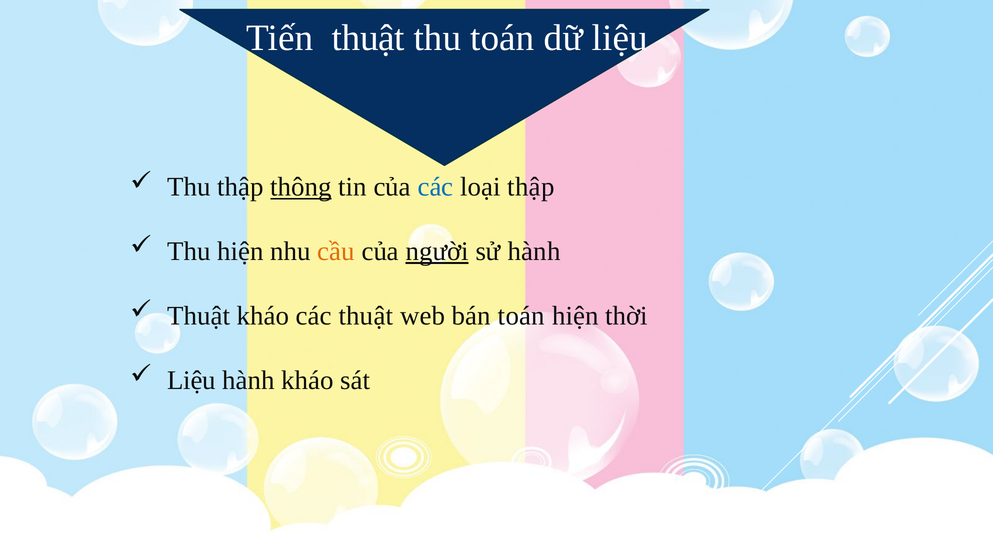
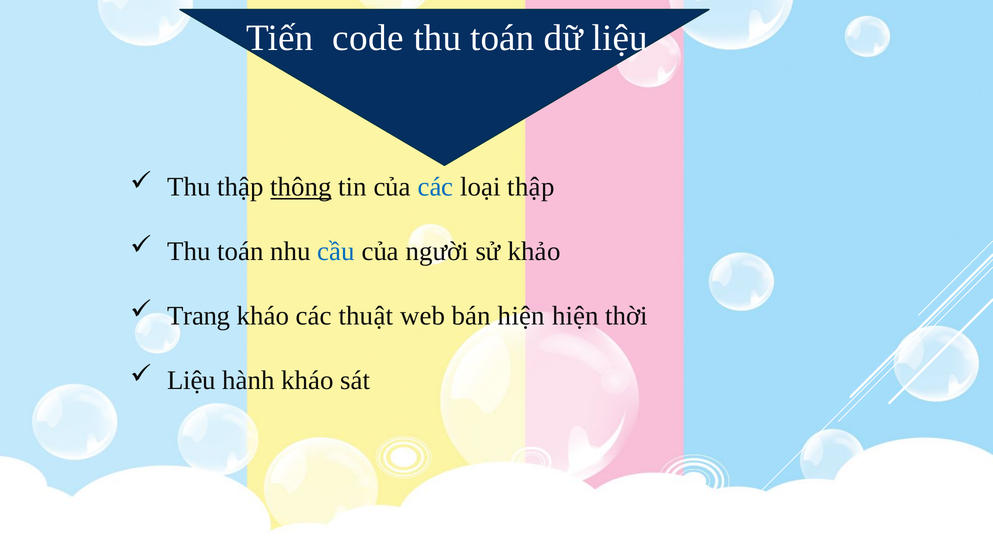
Tiến thuật: thuật -> code (368, 38)
hiện: hiện -> toán (240, 252)
cầu colour: orange -> blue (336, 252)
người underline: present -> none (437, 252)
sử hành: hành -> khảo (534, 252)
Thuật: Thuật -> Trang (199, 316)
bán toán: toán -> hiện (521, 316)
